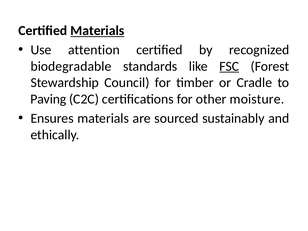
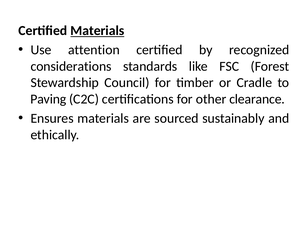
biodegradable: biodegradable -> considerations (71, 66)
FSC underline: present -> none (229, 66)
moisture: moisture -> clearance (257, 99)
